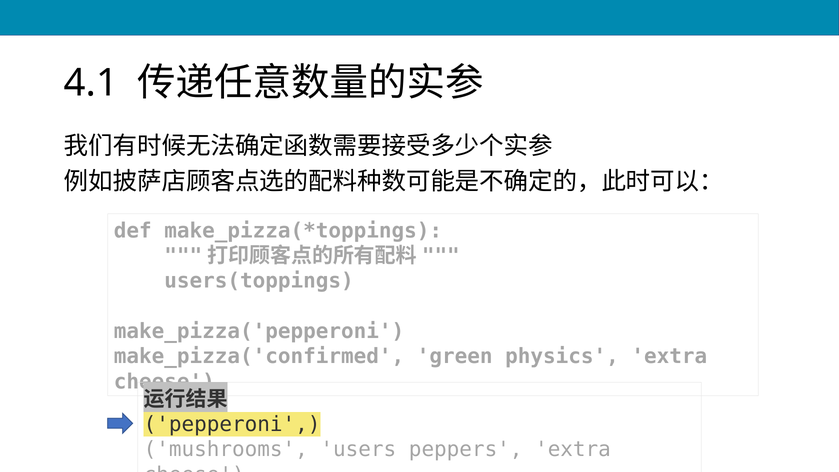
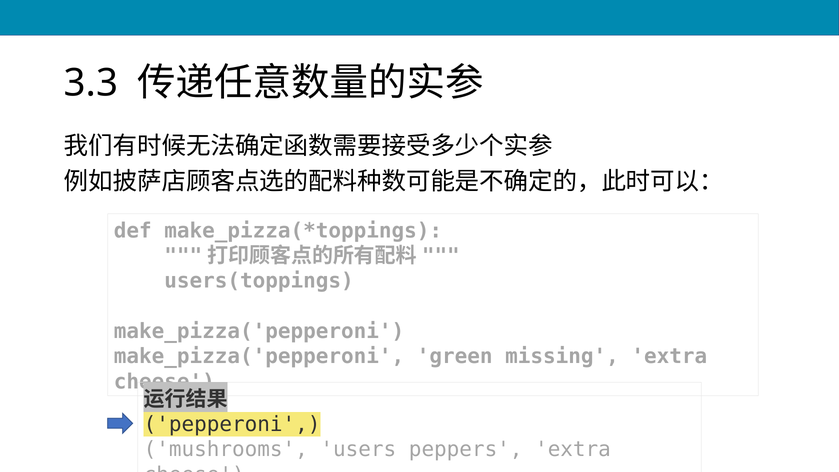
4.1: 4.1 -> 3.3 (91, 83)
make_pizza('confirmed: make_pizza('confirmed -> make_pizza('pepperoni (259, 357)
physics: physics -> missing (562, 357)
